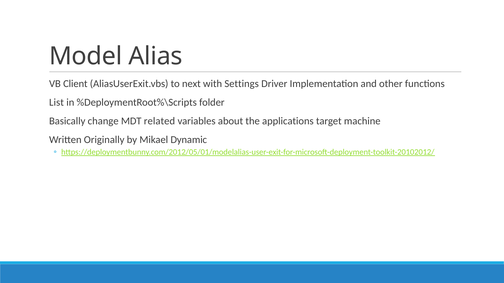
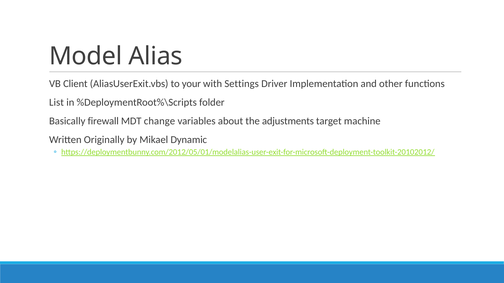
next: next -> your (191, 84)
change: change -> firewall (103, 121)
related: related -> change (159, 121)
applications: applications -> adjustments (288, 121)
